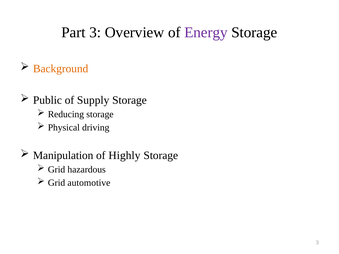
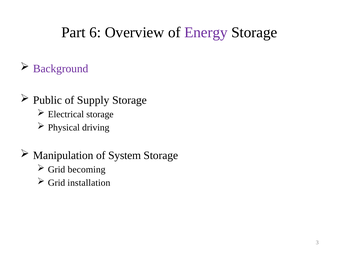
Part 3: 3 -> 6 (95, 32)
Background colour: orange -> purple (61, 69)
Reducing: Reducing -> Electrical (66, 114)
Highly: Highly -> System (125, 156)
hazardous: hazardous -> becoming (87, 170)
automotive: automotive -> installation (89, 183)
